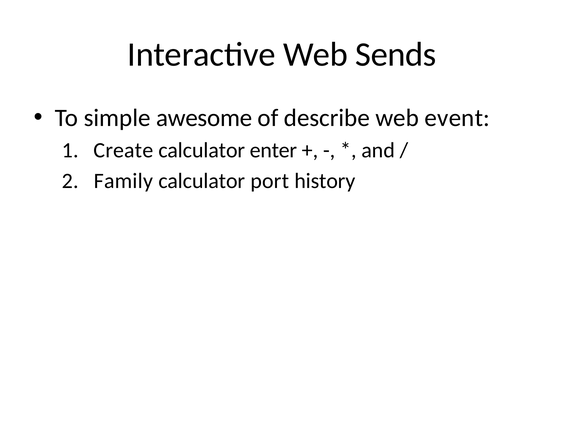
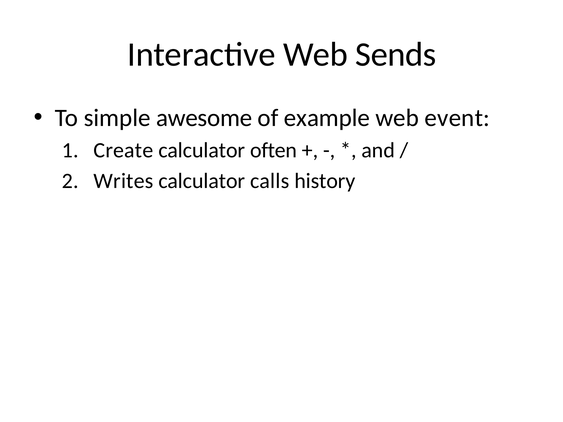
describe: describe -> example (327, 118)
enter: enter -> often (274, 150)
Family: Family -> Writes (123, 181)
port: port -> calls (270, 181)
